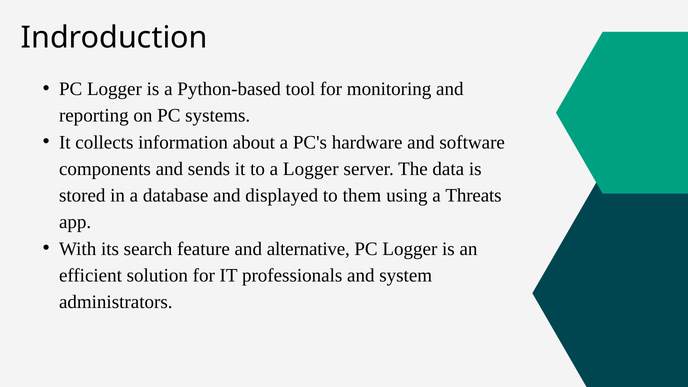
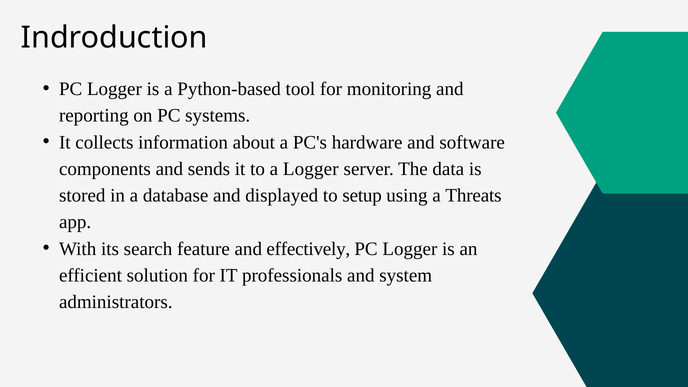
them: them -> setup (362, 195)
alternative: alternative -> effectively (308, 249)
